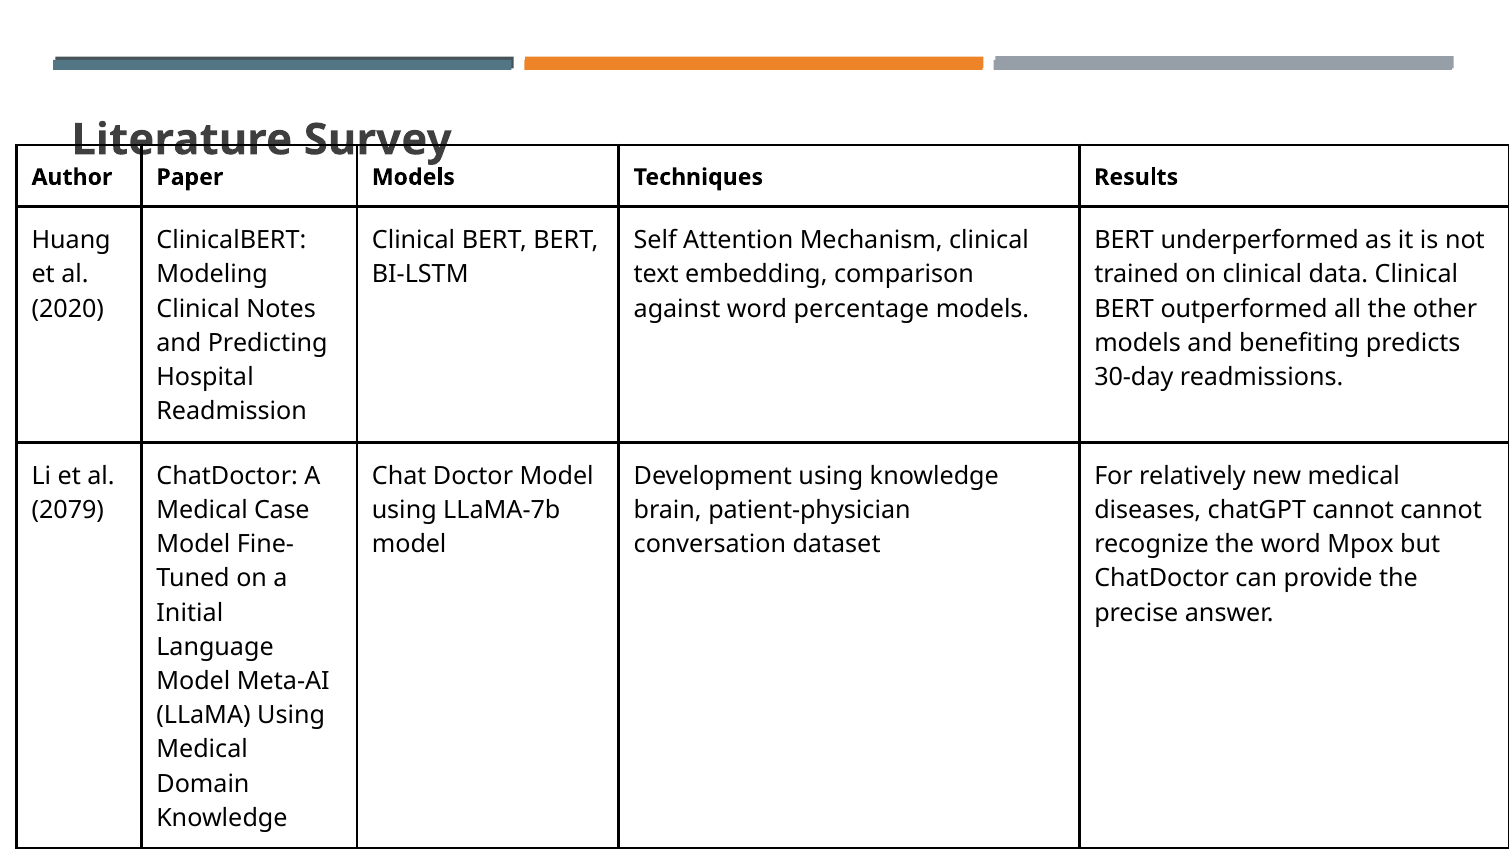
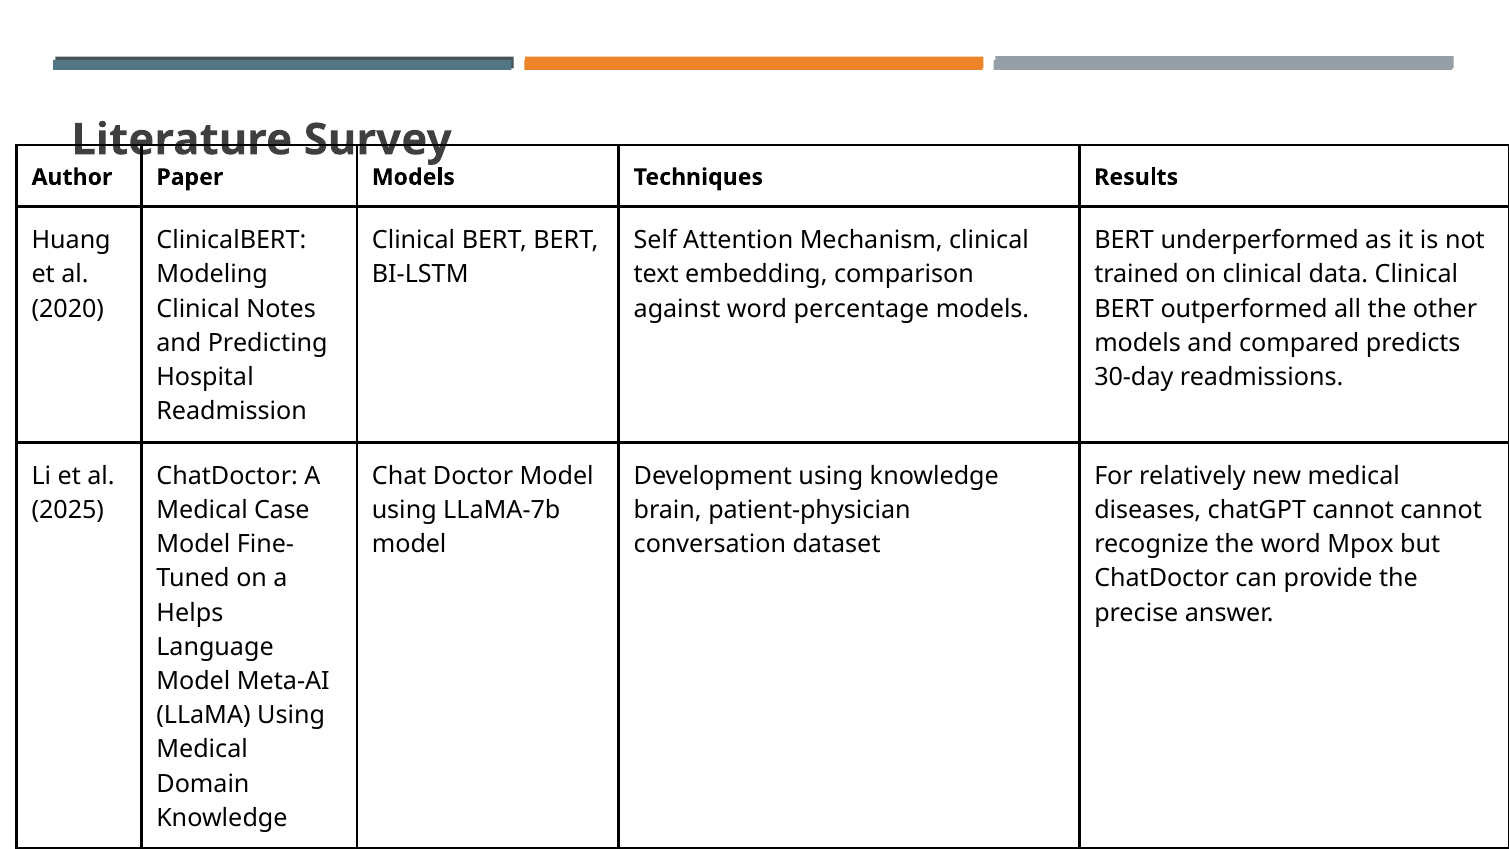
and benefiting: benefiting -> compared (1299, 343)
2079: 2079 -> 2025 (68, 510)
Initial: Initial -> Helps (190, 613)
